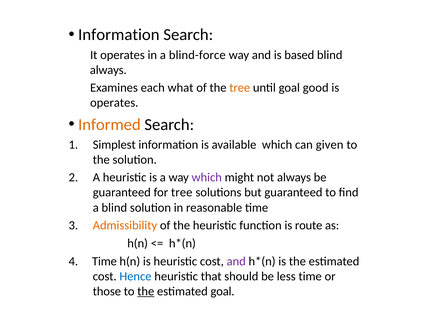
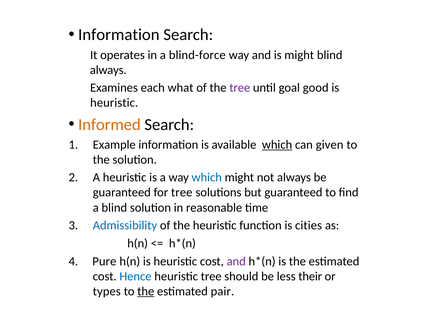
is based: based -> might (299, 55)
tree colour: orange -> purple (240, 88)
operates: operates -> heuristic (114, 103)
Simplest: Simplest -> Example (114, 144)
which underline: none -> present (277, 144)
which colour: purple -> blue (207, 177)
Admissibility colour: orange -> blue (125, 225)
route: route -> cities (309, 225)
4 Time: Time -> Pure (104, 261)
heuristic that: that -> tree (211, 276)
less time: time -> their (310, 276)
those: those -> types (107, 291)
estimated goal: goal -> pair (222, 291)
